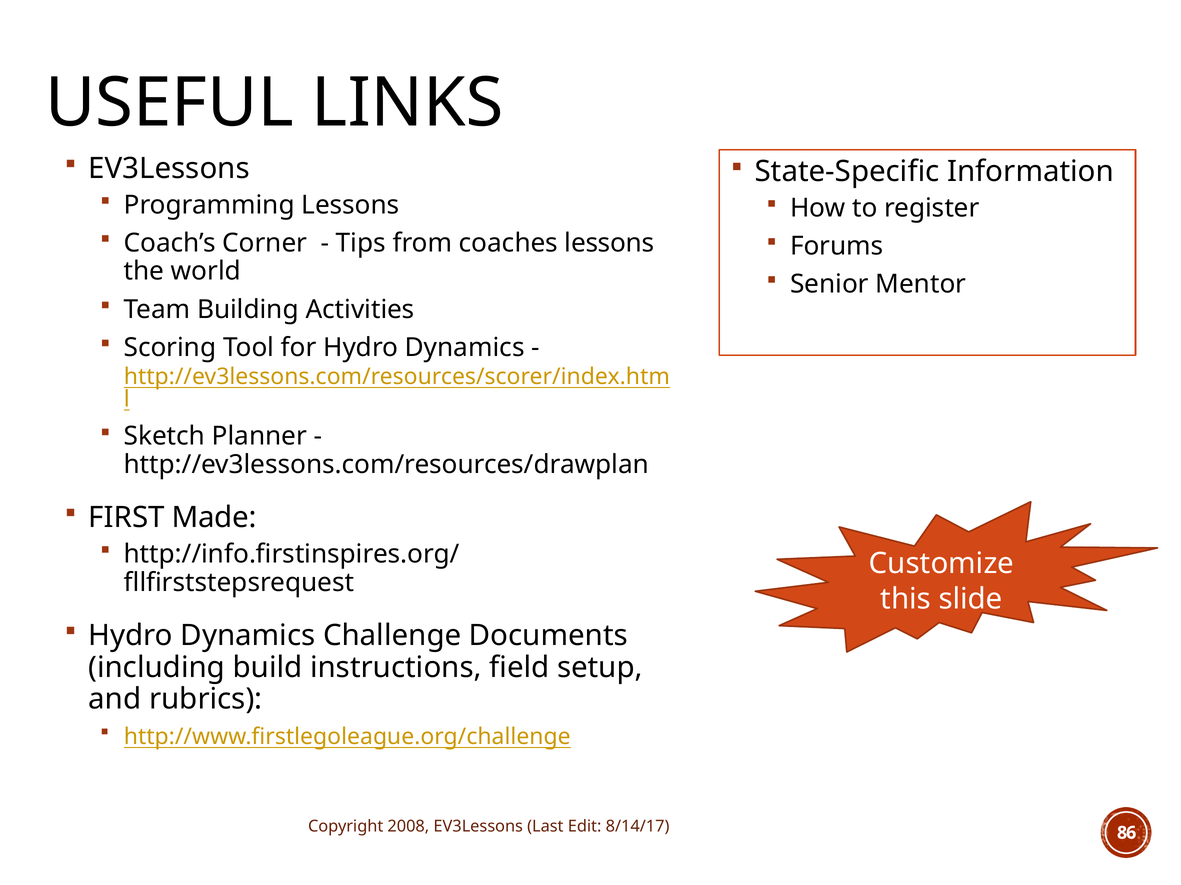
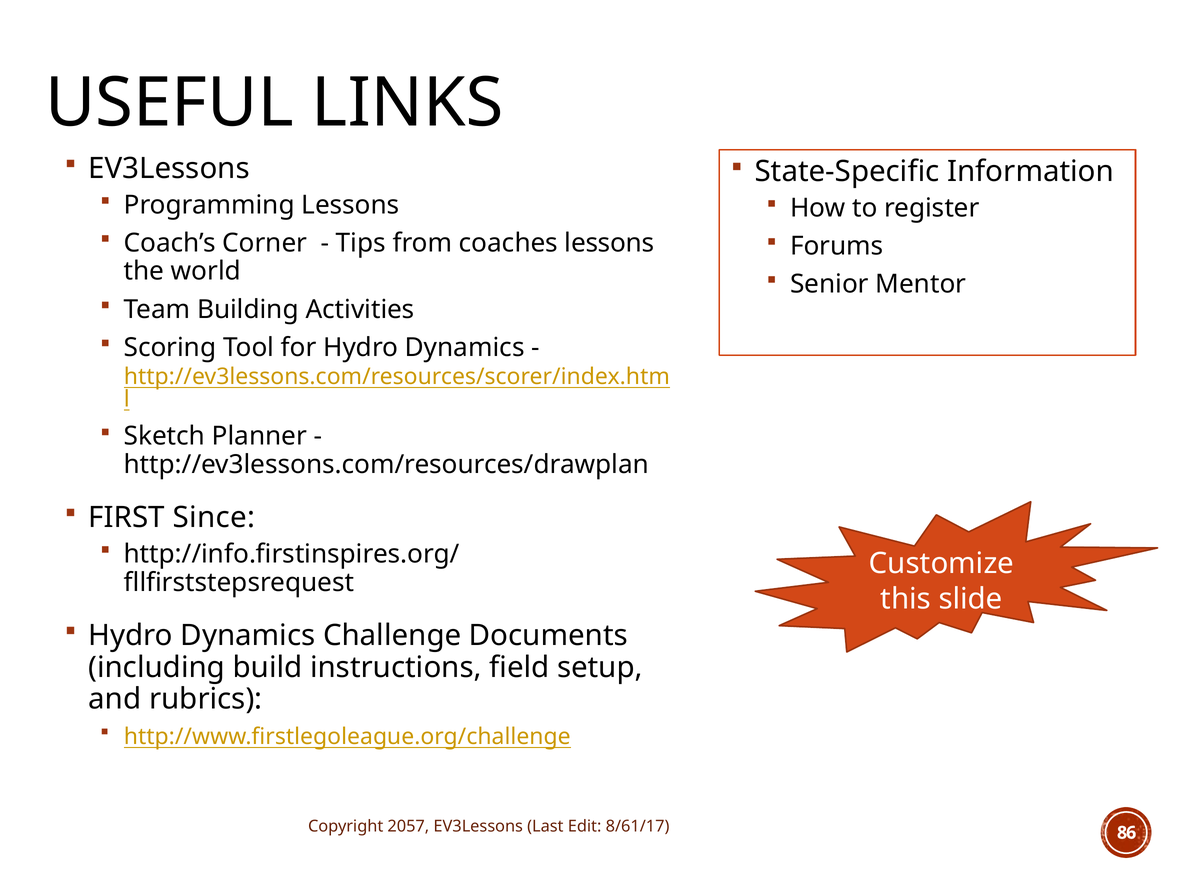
Made: Made -> Since (214, 518)
2008: 2008 -> 2057 (408, 827)
8/14/17: 8/14/17 -> 8/61/17 (638, 827)
